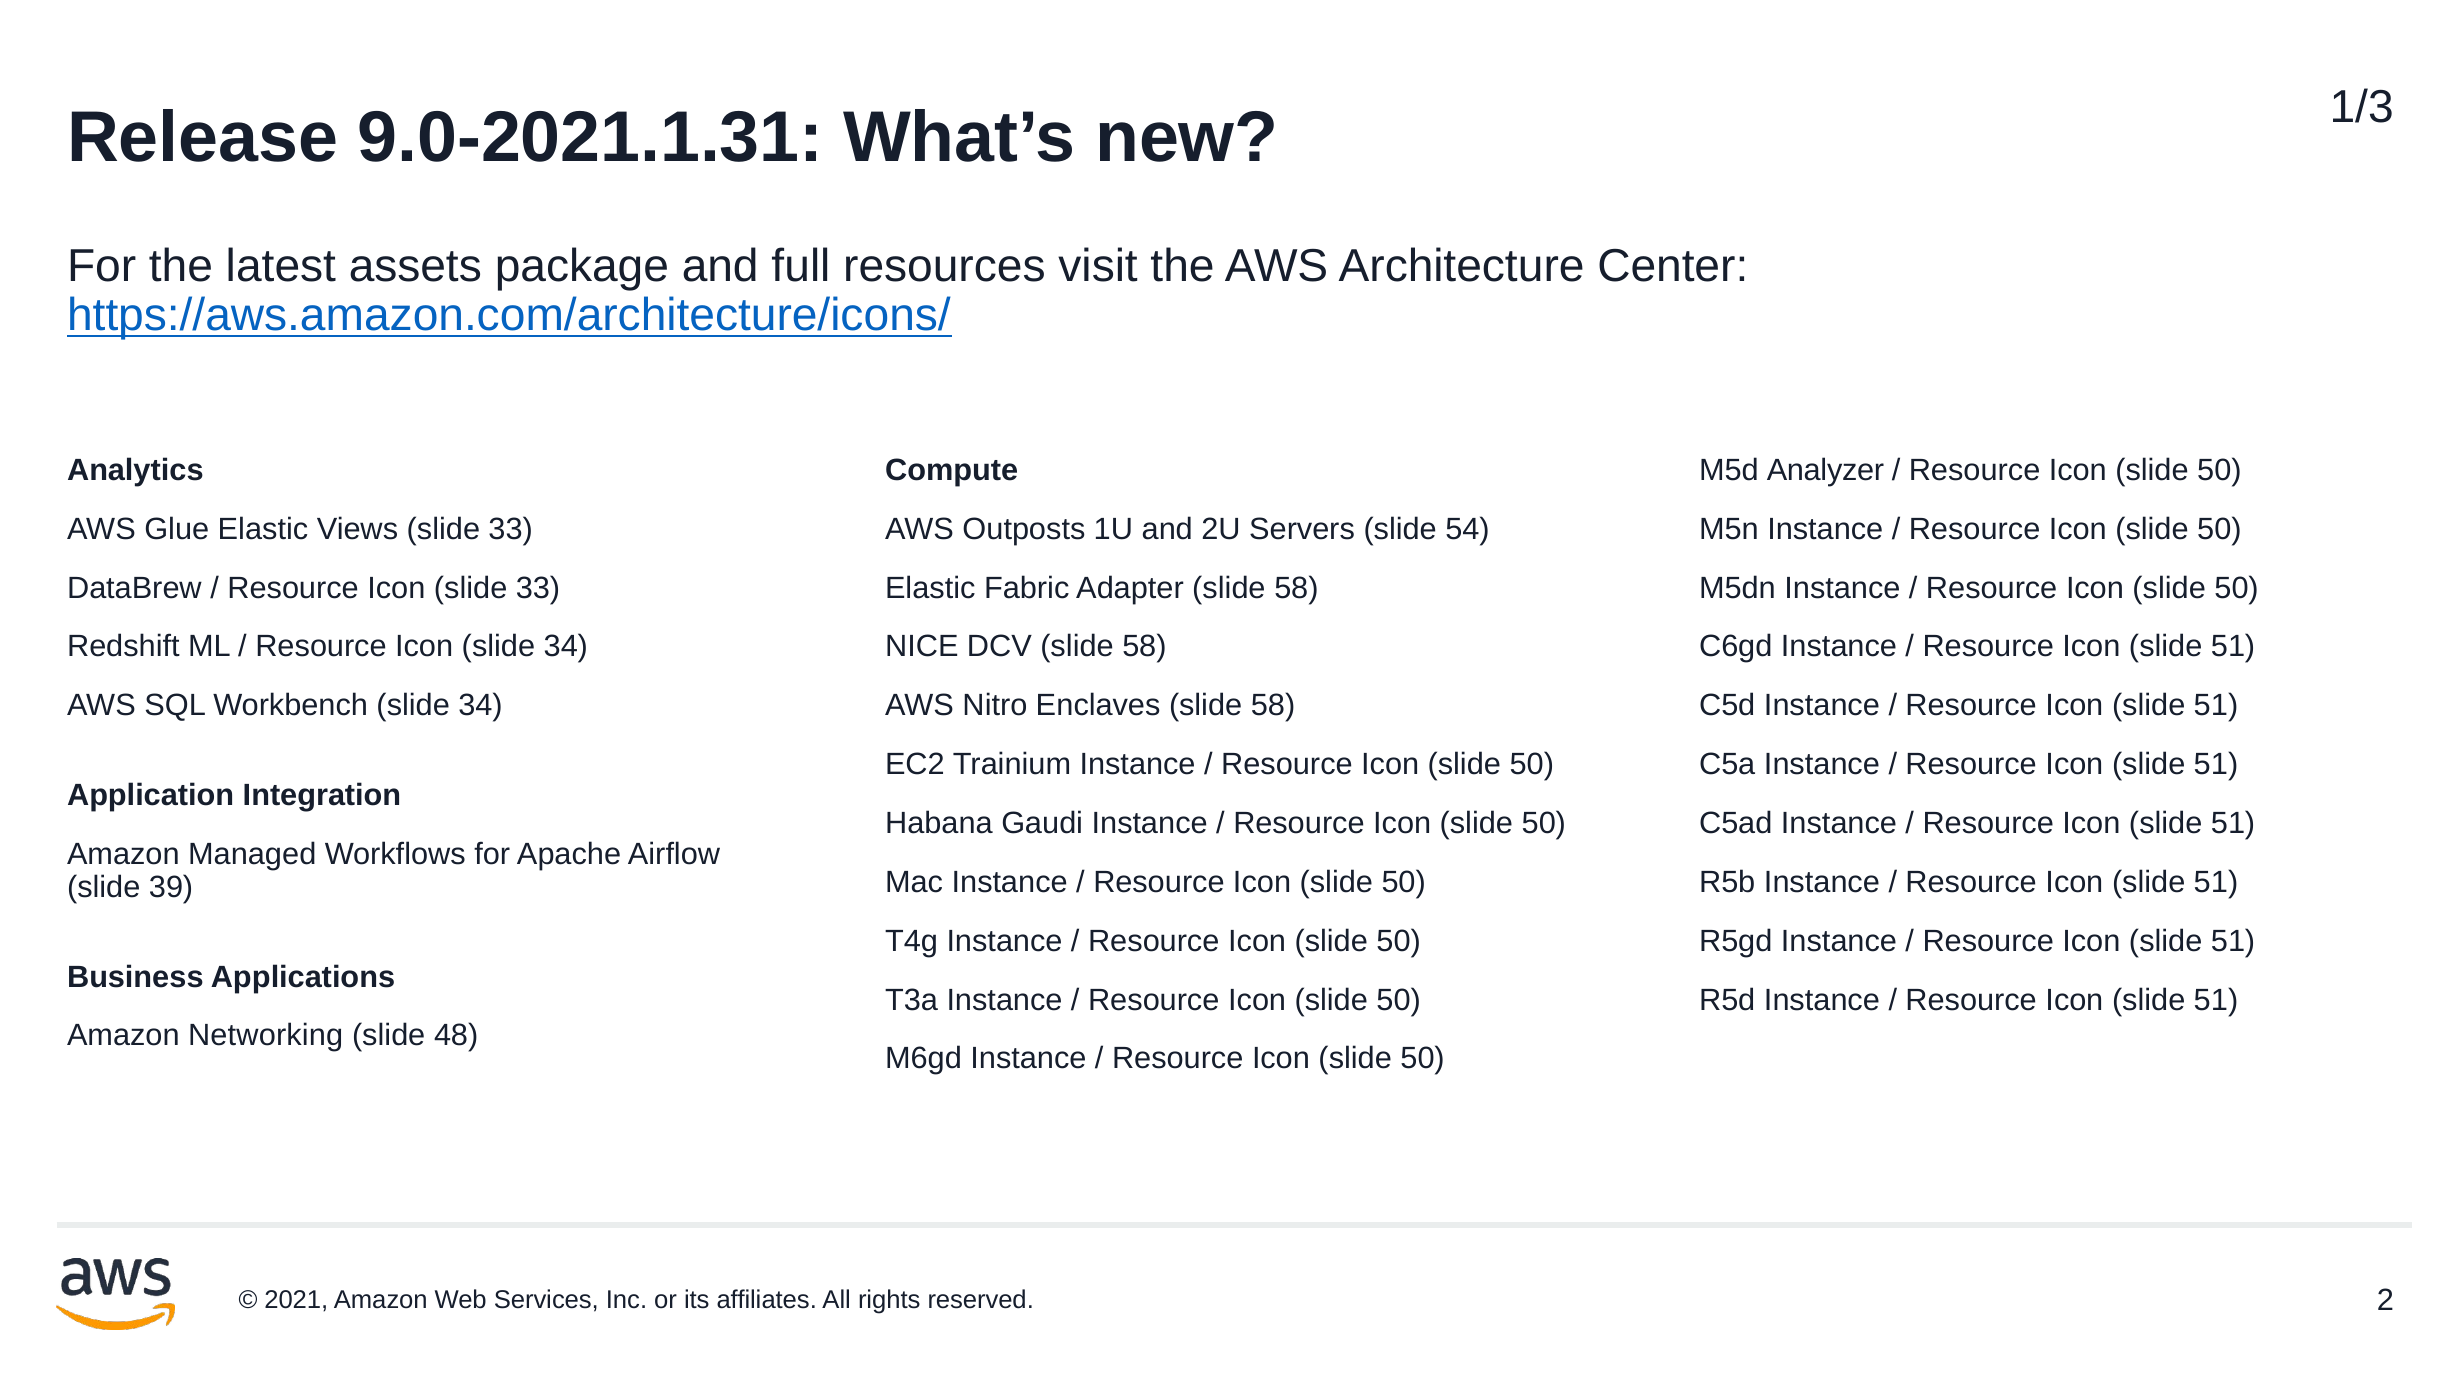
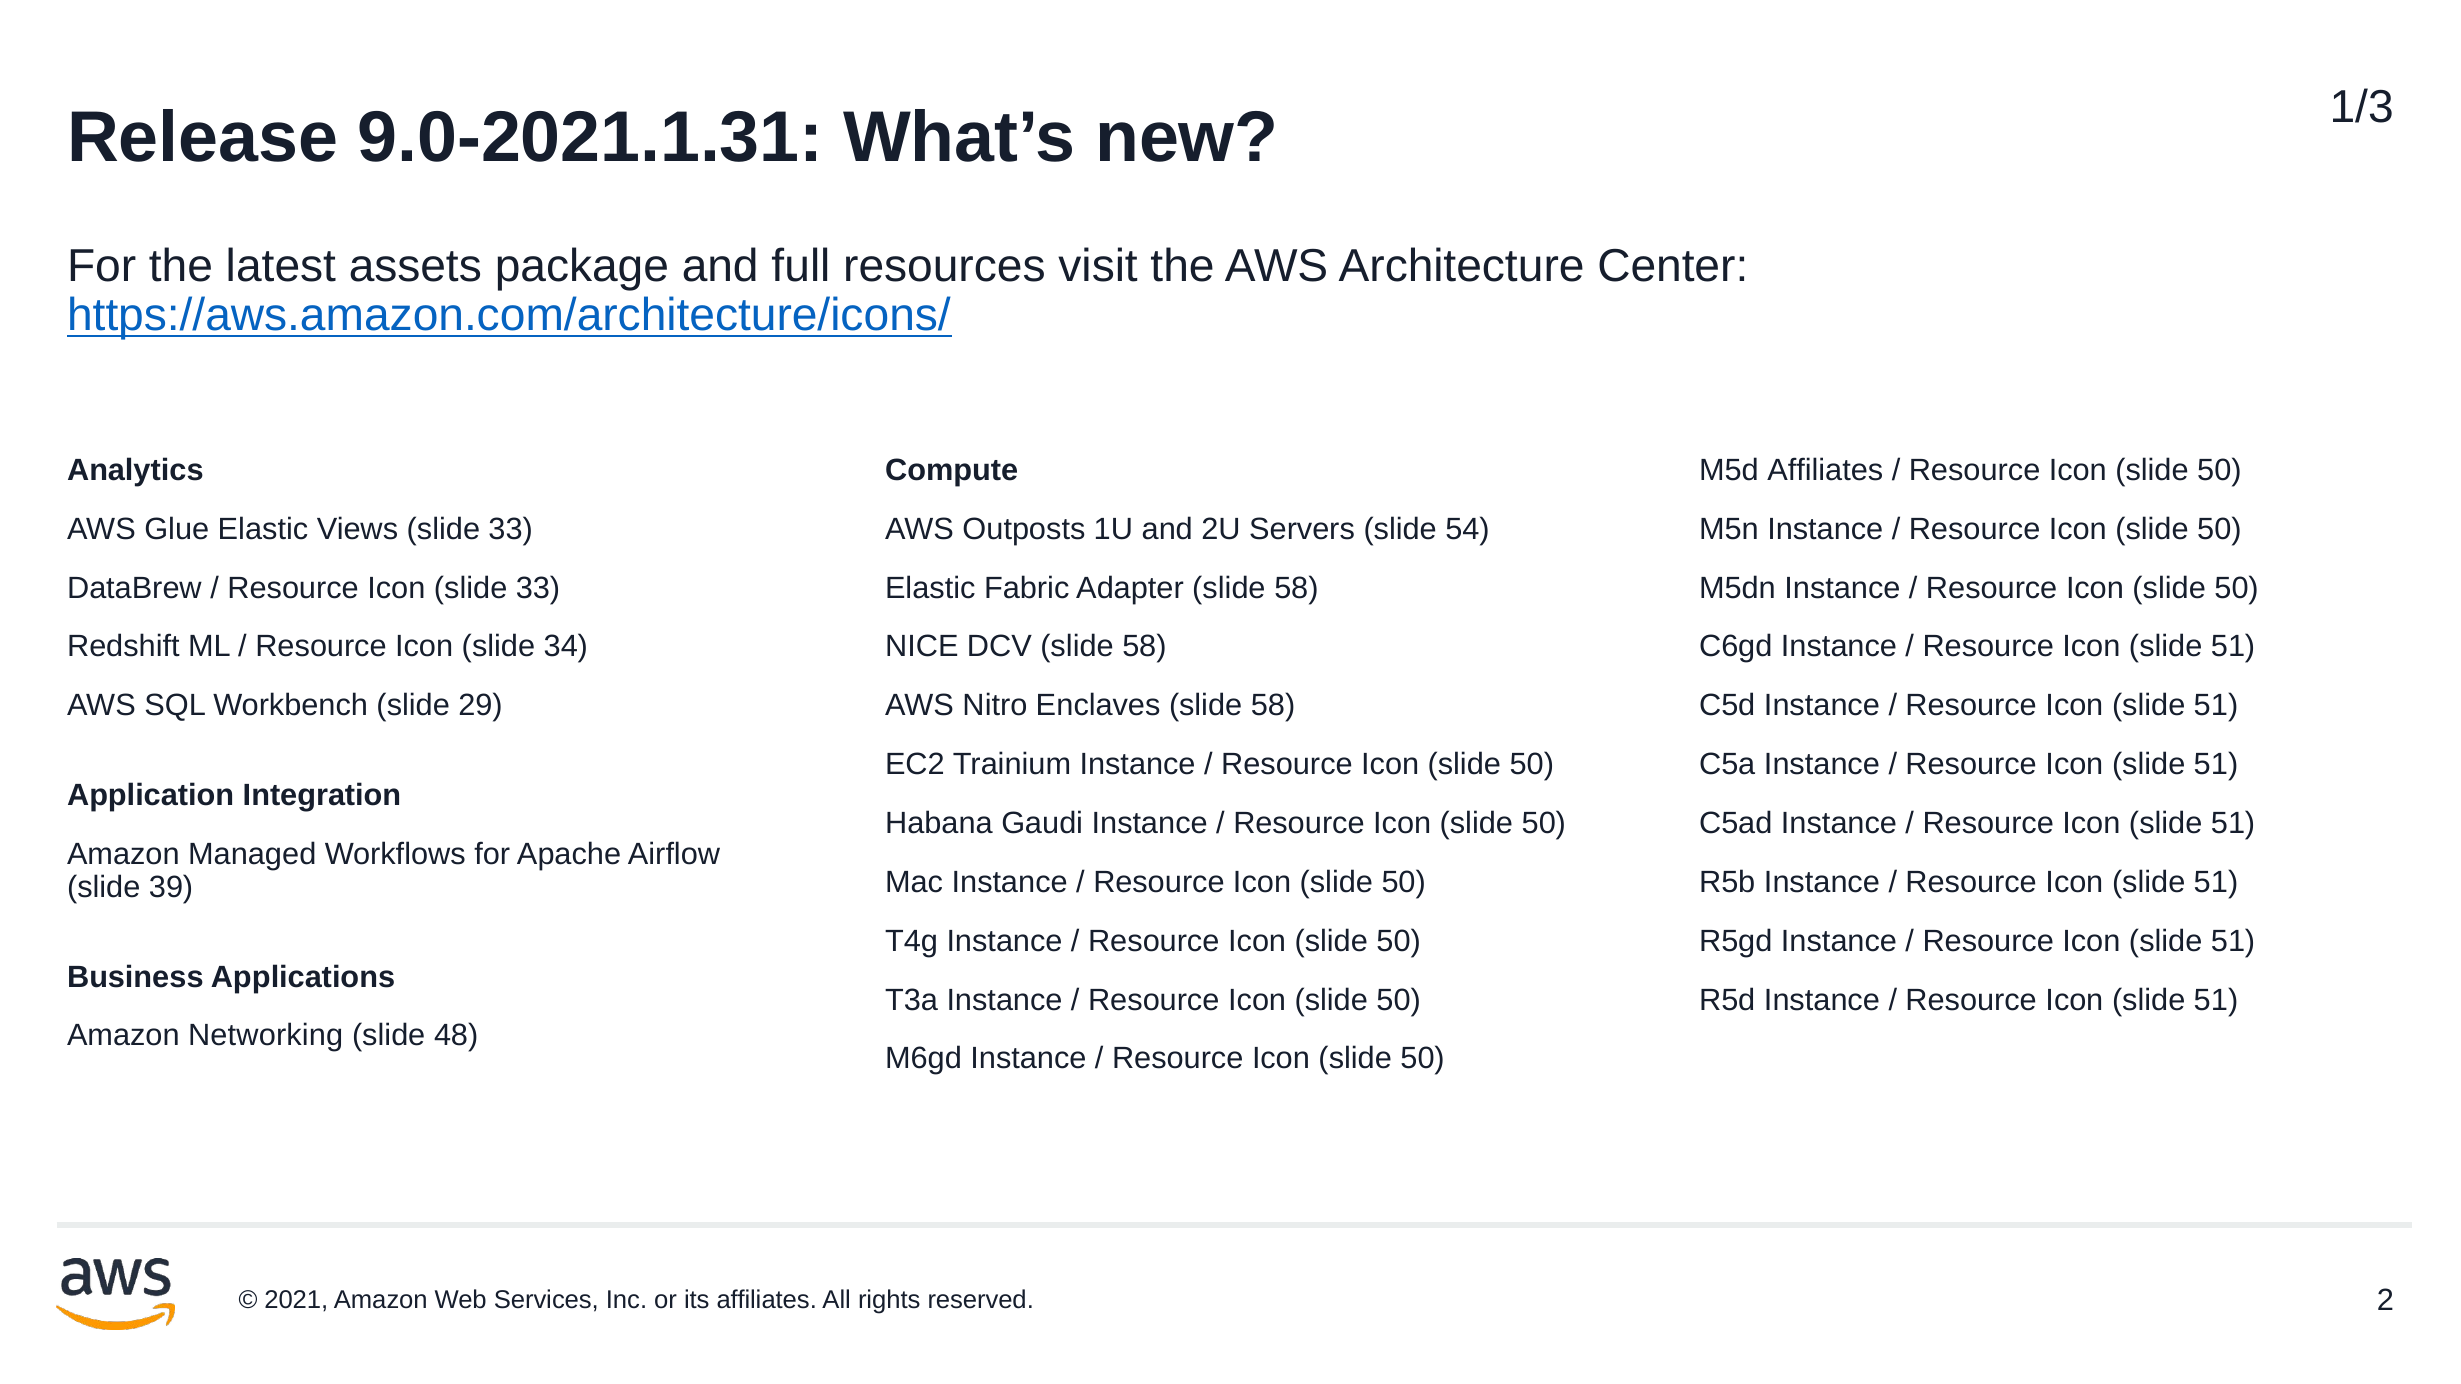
M5d Analyzer: Analyzer -> Affiliates (1825, 470)
Workbench slide 34: 34 -> 29 (481, 706)
